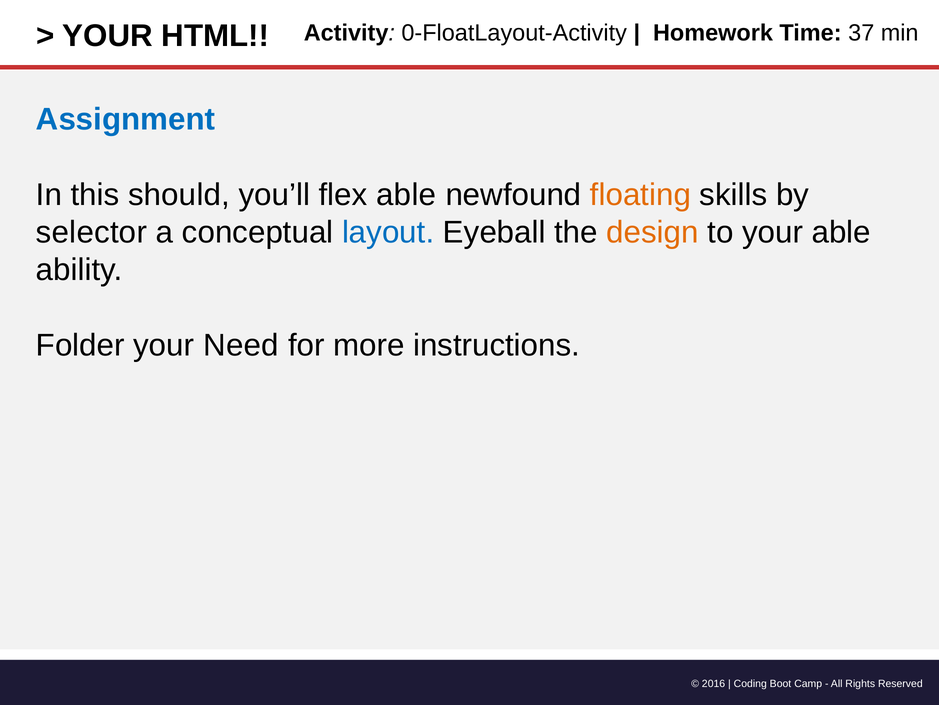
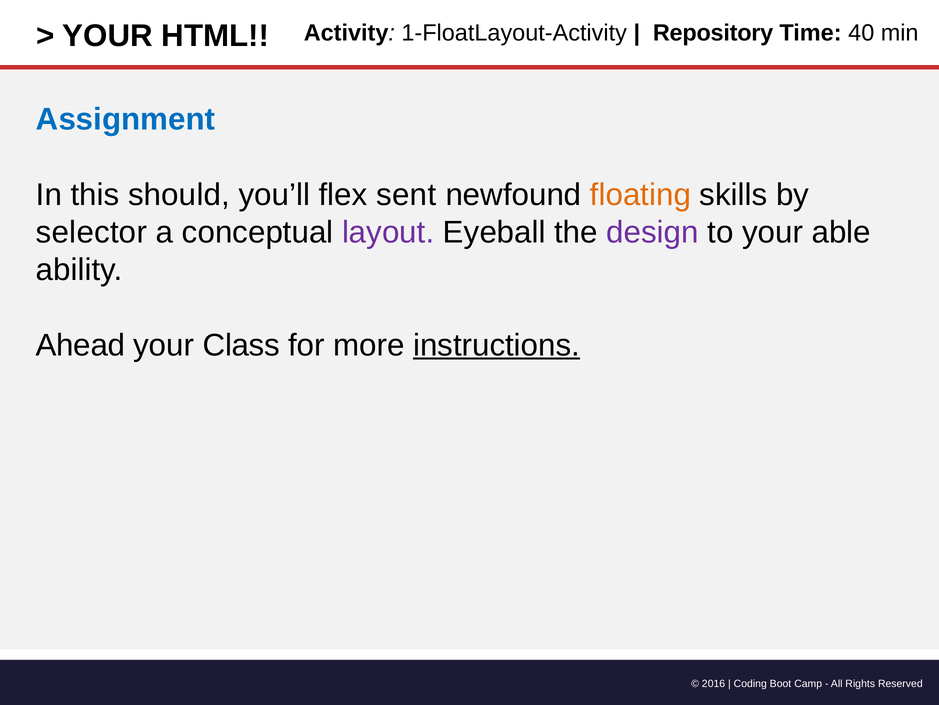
0-FloatLayout-Activity: 0-FloatLayout-Activity -> 1-FloatLayout-Activity (514, 33)
Homework: Homework -> Repository (713, 33)
37: 37 -> 40 (861, 33)
flex able: able -> sent (406, 195)
layout colour: blue -> purple (388, 232)
design colour: orange -> purple (653, 232)
Folder: Folder -> Ahead (80, 345)
Need: Need -> Class (241, 345)
instructions underline: none -> present (497, 345)
